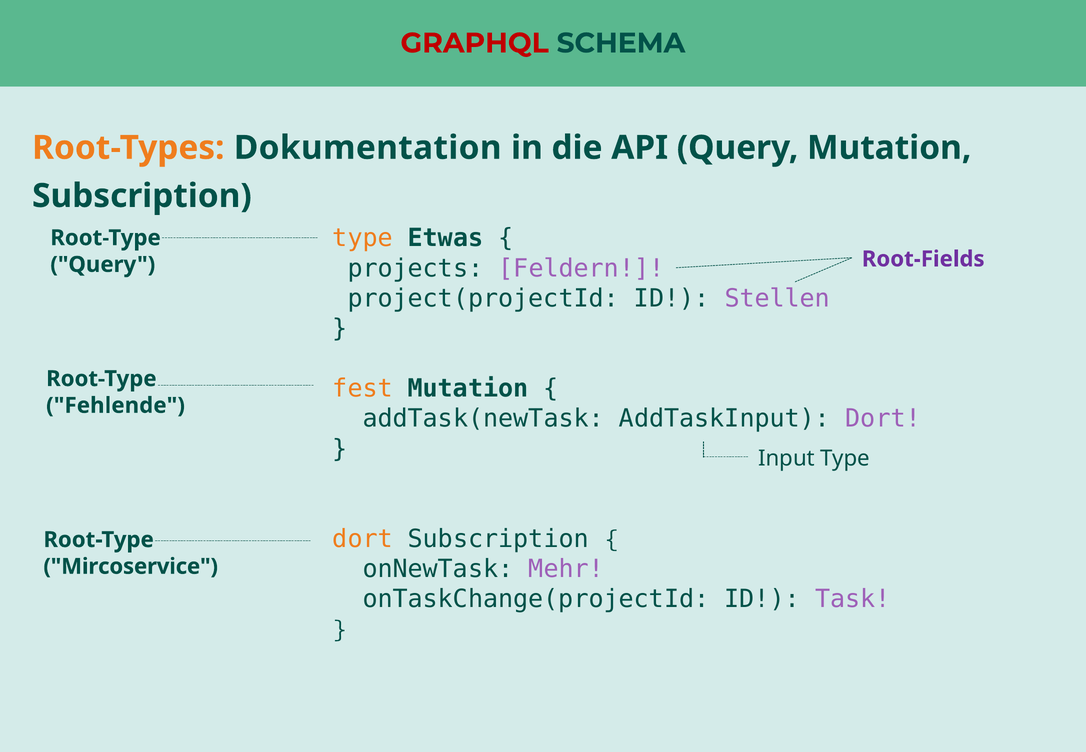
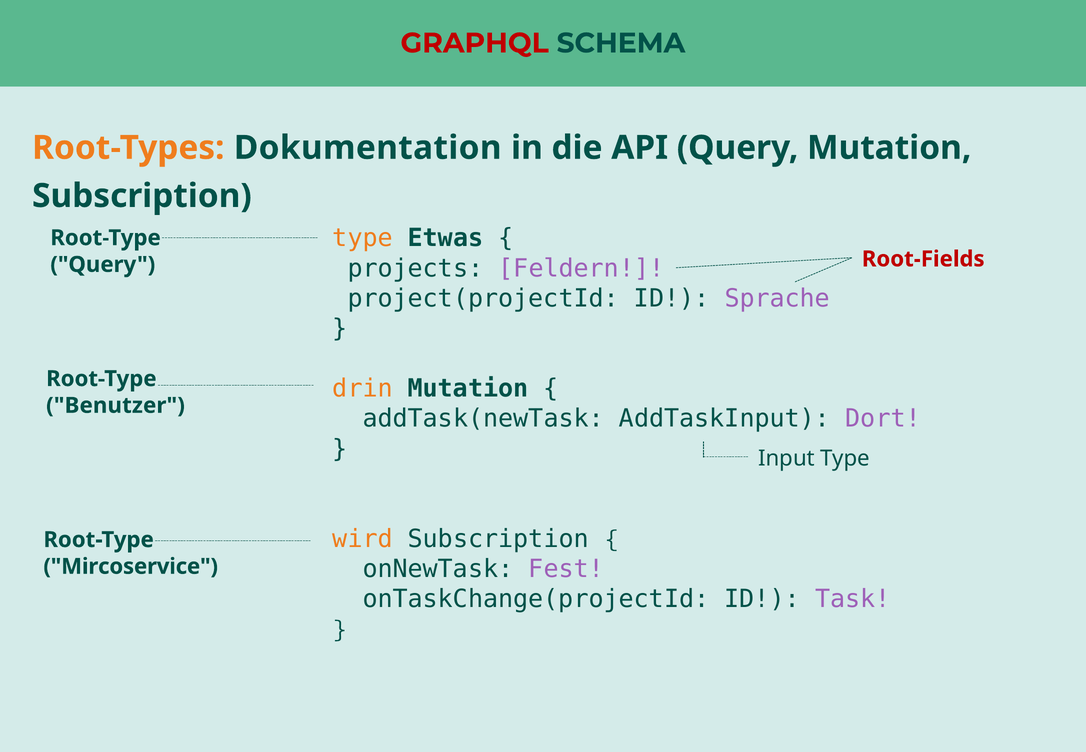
Root-Fields colour: purple -> red (923, 259)
Stellen: Stellen -> Sprache (777, 298)
fest: fest -> drin (363, 388)
Fehlende: Fehlende -> Benutzer (115, 405)
dort: dort -> wird (363, 539)
Mehr: Mehr -> Fest (566, 569)
